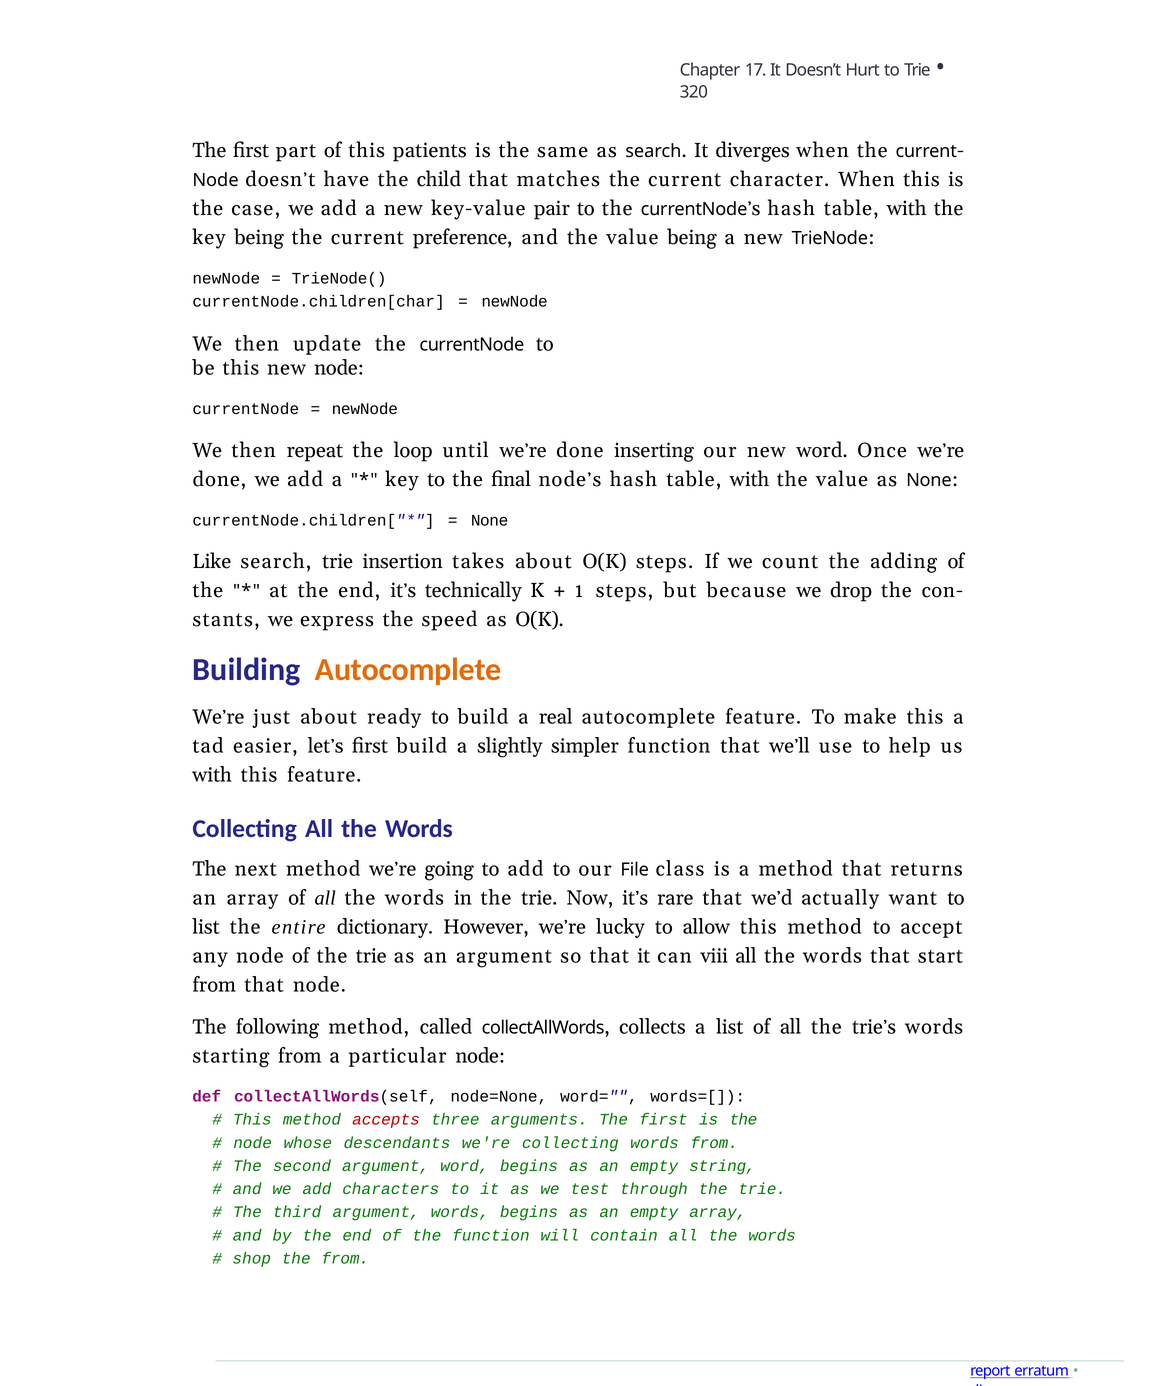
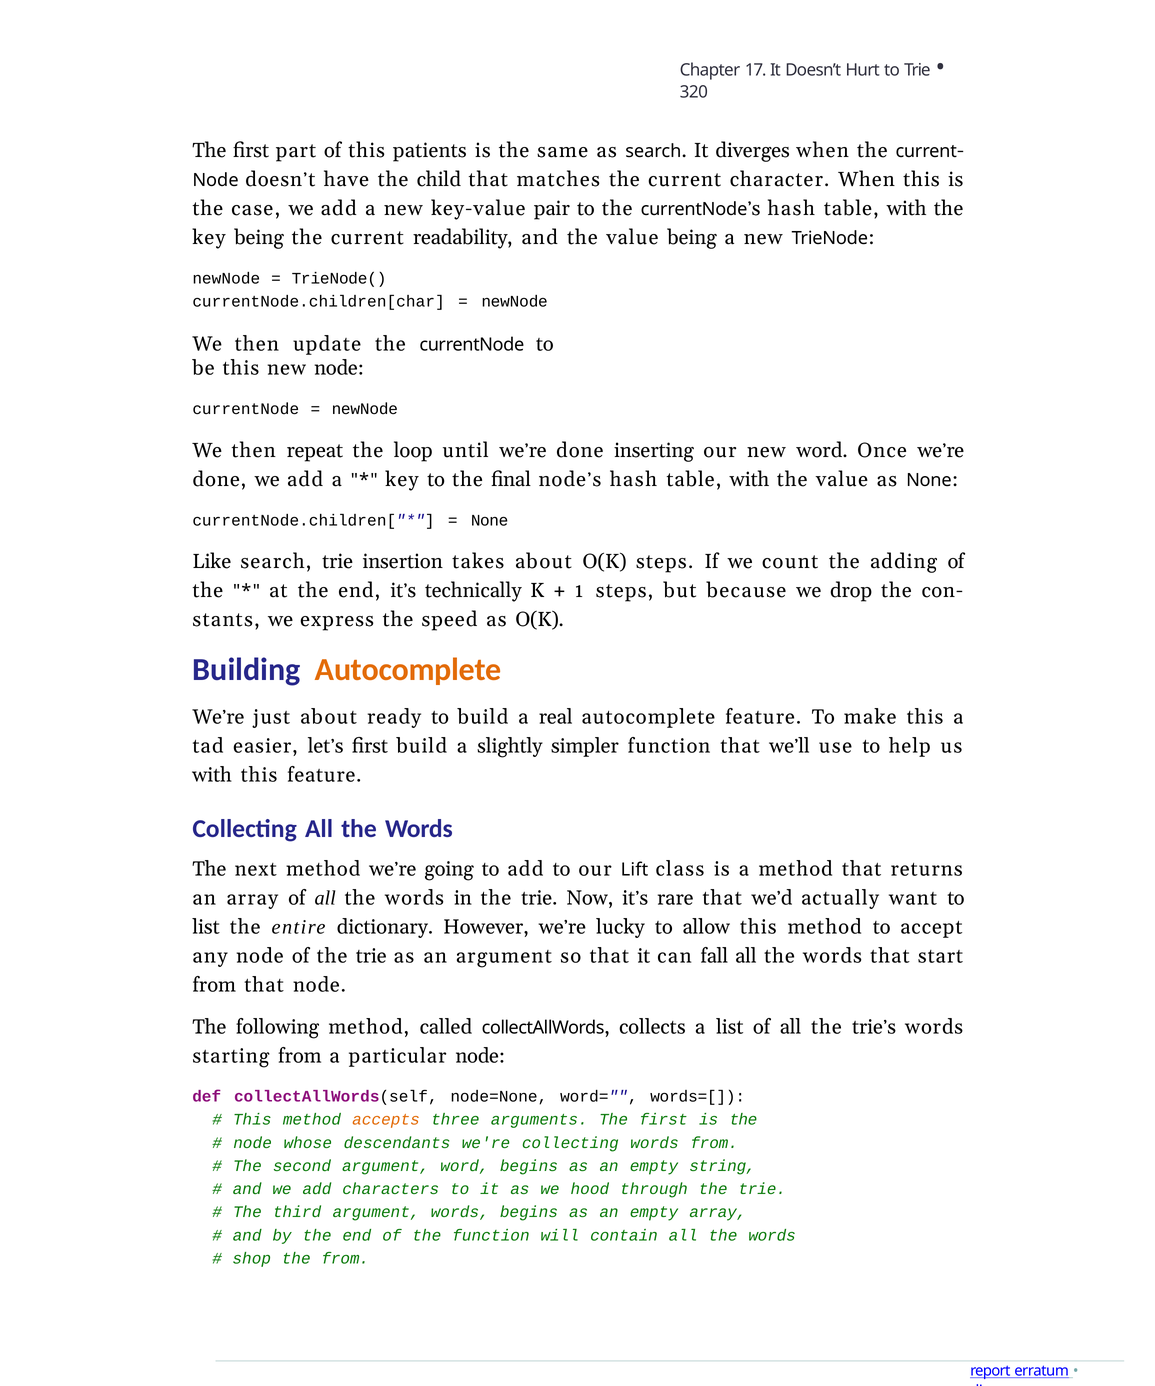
preference: preference -> readability (463, 238)
File: File -> Lift (635, 870)
viii: viii -> fall (714, 956)
accepts colour: red -> orange (386, 1120)
test: test -> hood (590, 1189)
